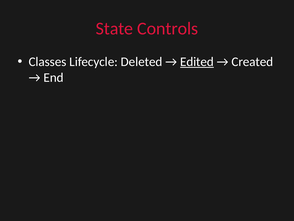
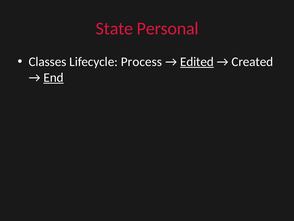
Controls: Controls -> Personal (168, 28)
Deleted: Deleted -> Process (141, 62)
End underline: none -> present (54, 77)
